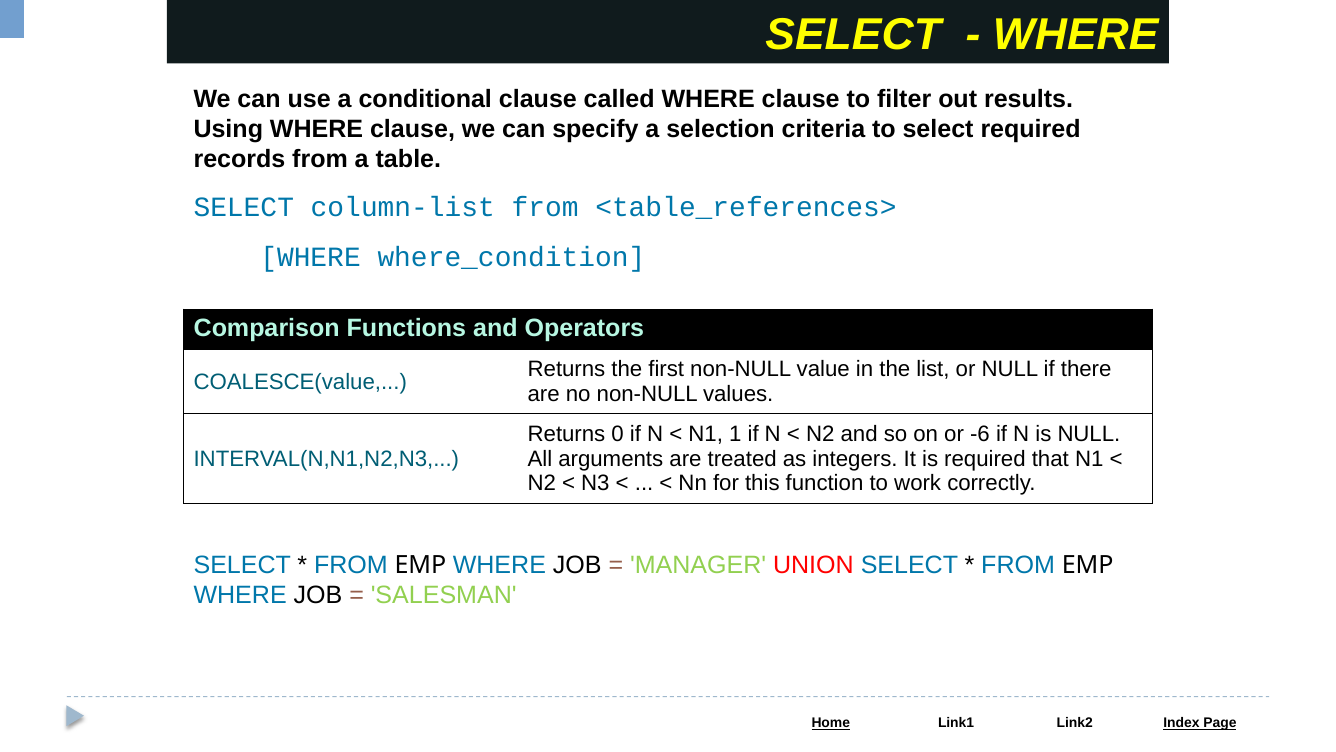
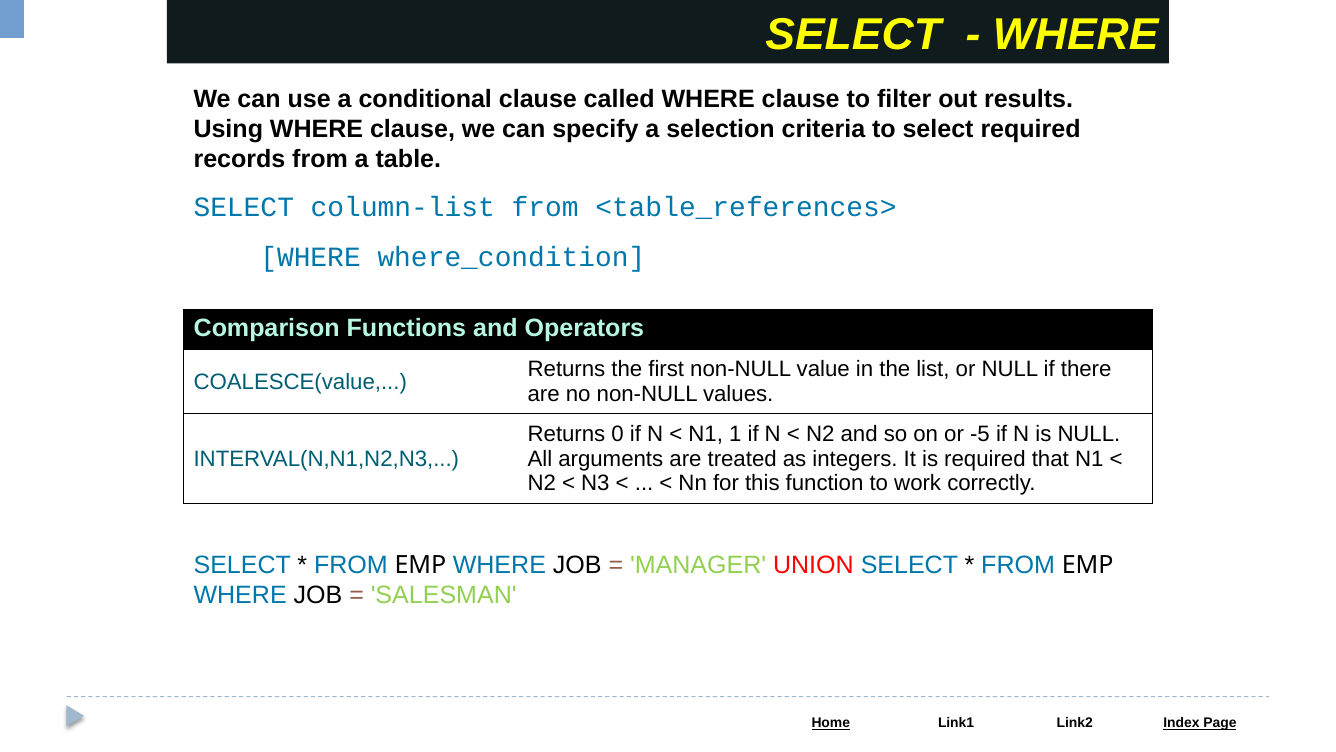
-6: -6 -> -5 (980, 434)
